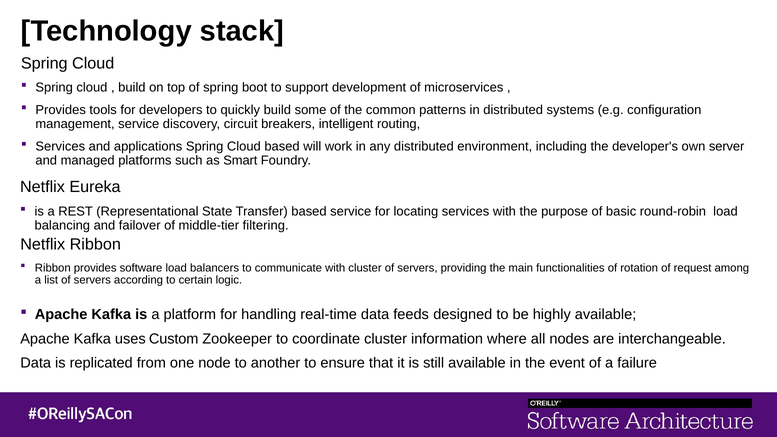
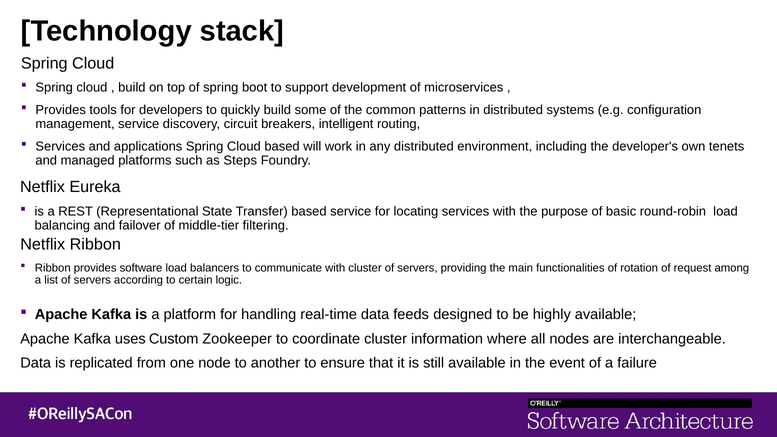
server: server -> tenets (727, 147)
Smart: Smart -> Steps (240, 161)
